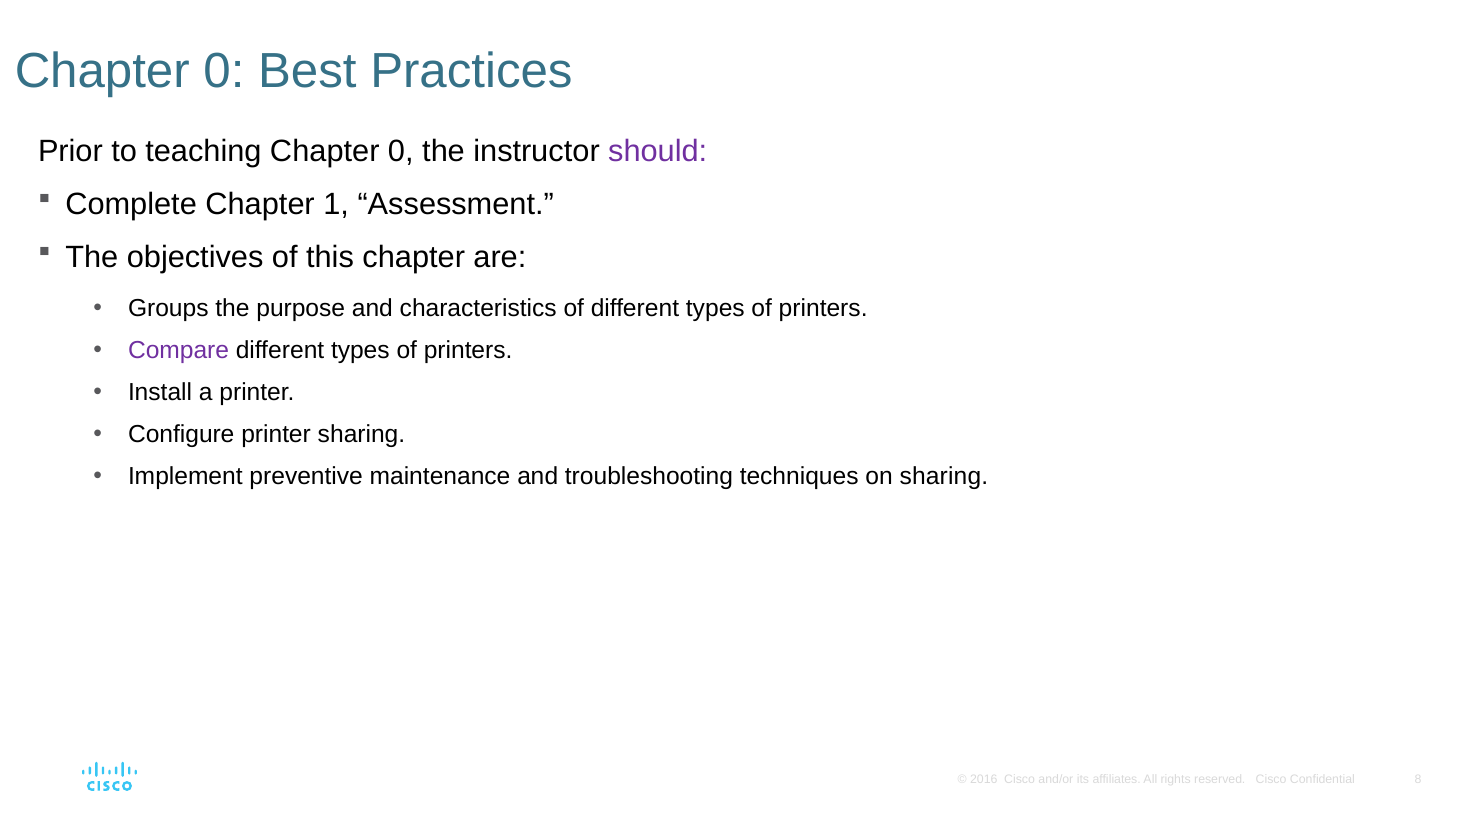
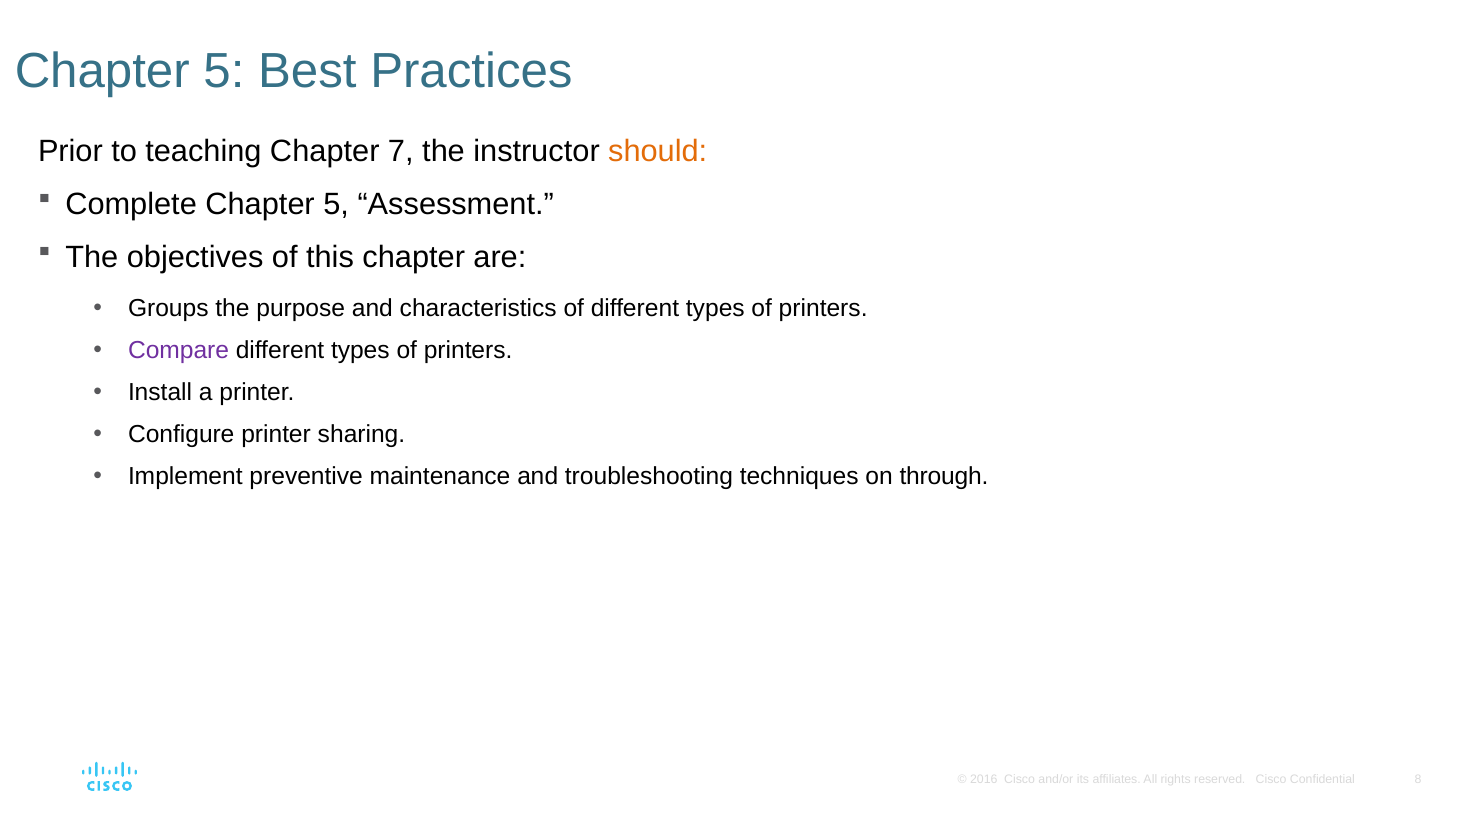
0: 0 -> 5 (224, 71)
teaching Chapter 0: 0 -> 7 (401, 151)
should colour: purple -> orange (658, 151)
Complete Chapter 1: 1 -> 5 (336, 204)
on sharing: sharing -> through (944, 476)
